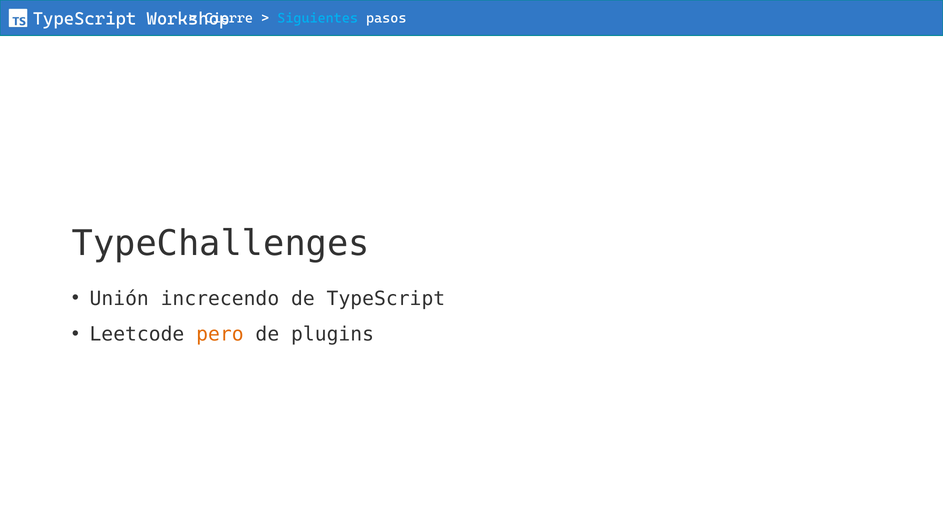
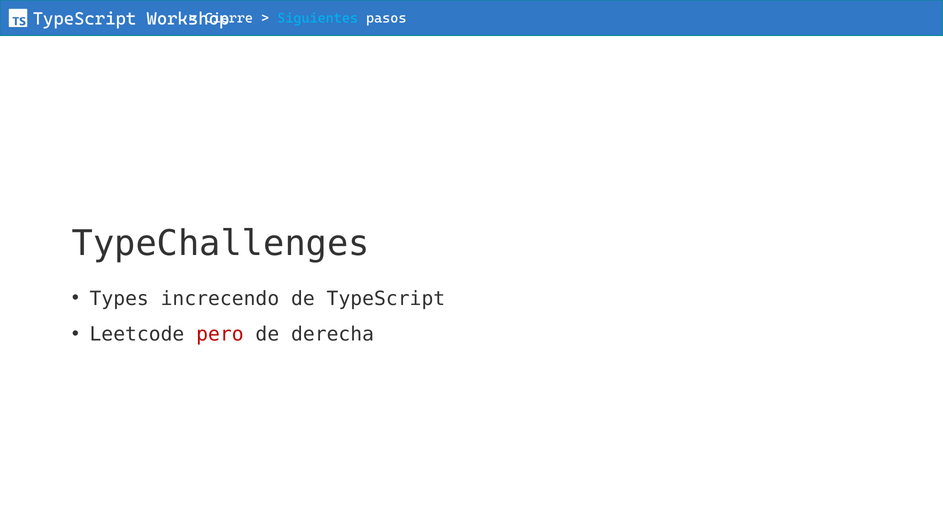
Unión: Unión -> Types (119, 299)
pero colour: orange -> red (220, 335)
plugins: plugins -> derecha (333, 335)
